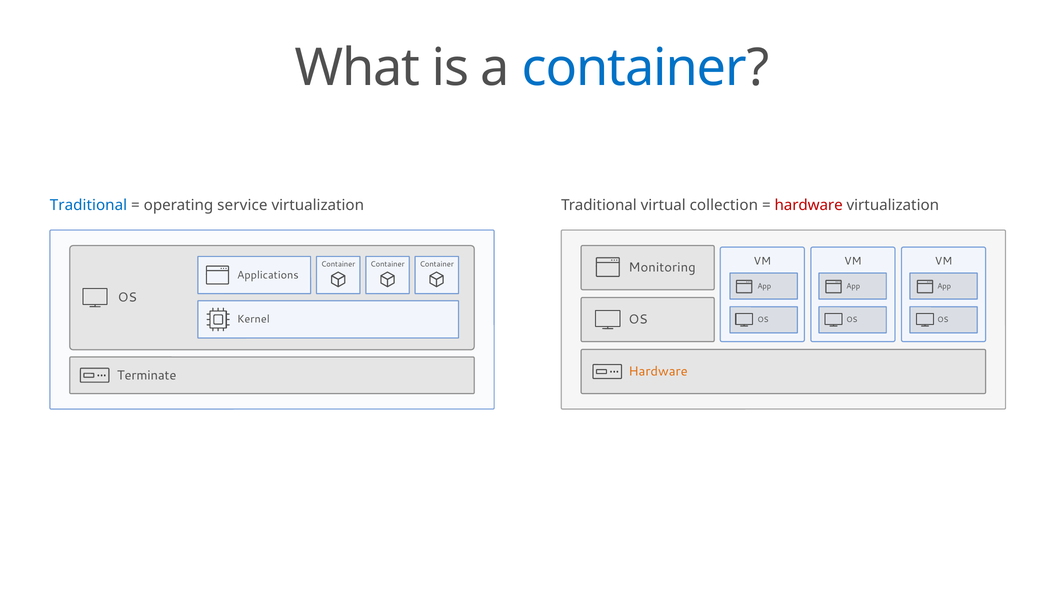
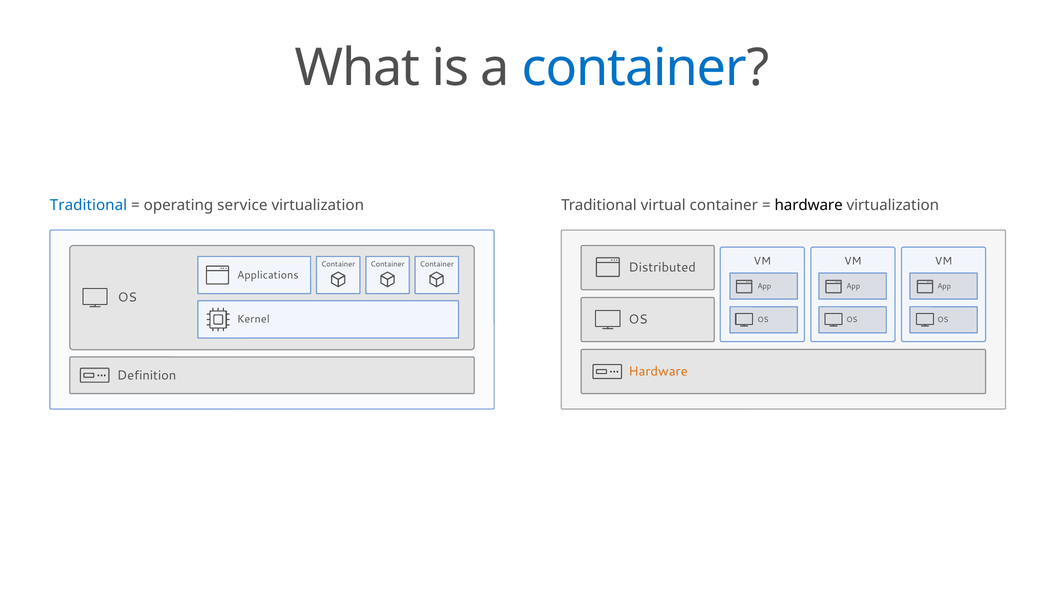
virtual collection: collection -> container (724, 206)
hardware colour: red -> black (809, 206)
Monitoring: Monitoring -> Distributed (662, 268)
Terminate: Terminate -> Definition (147, 376)
